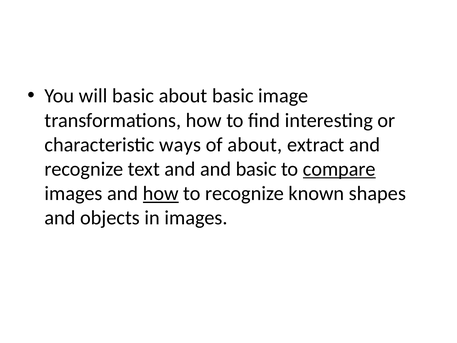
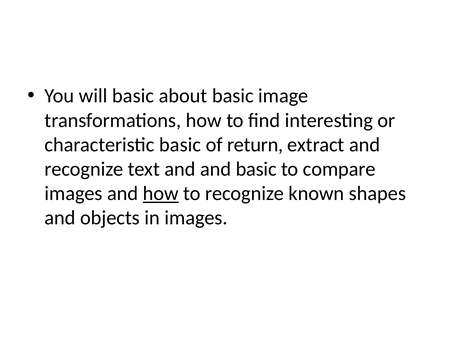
characteristic ways: ways -> basic (180, 145)
of about: about -> return (255, 145)
compare underline: present -> none (339, 169)
